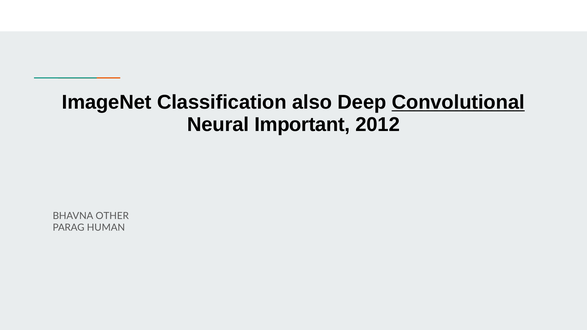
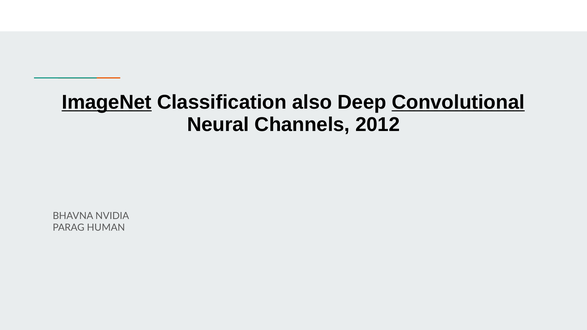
ImageNet underline: none -> present (107, 102)
Important: Important -> Channels (302, 125)
OTHER: OTHER -> NVIDIA (112, 216)
